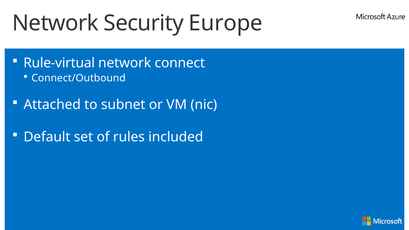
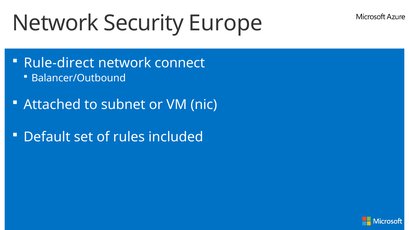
Rule-virtual: Rule-virtual -> Rule-direct (59, 63)
Connect/Outbound: Connect/Outbound -> Balancer/Outbound (79, 78)
